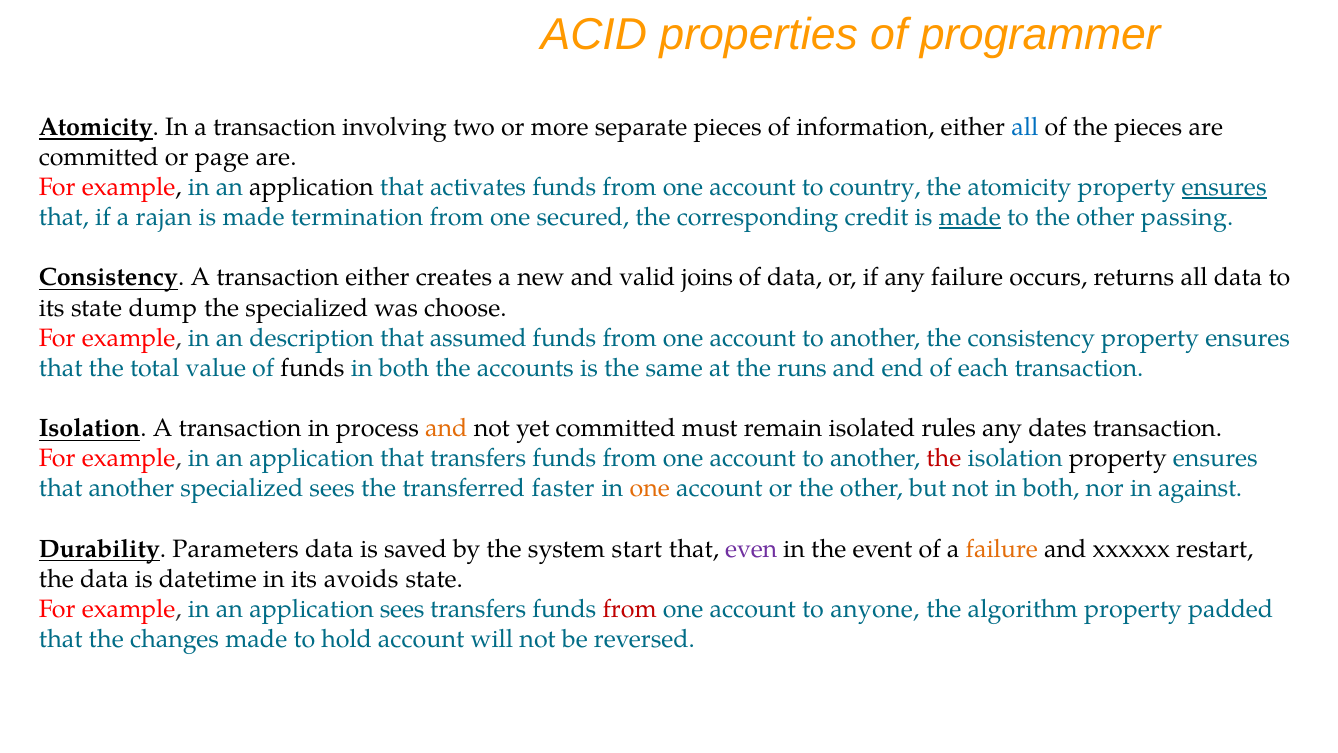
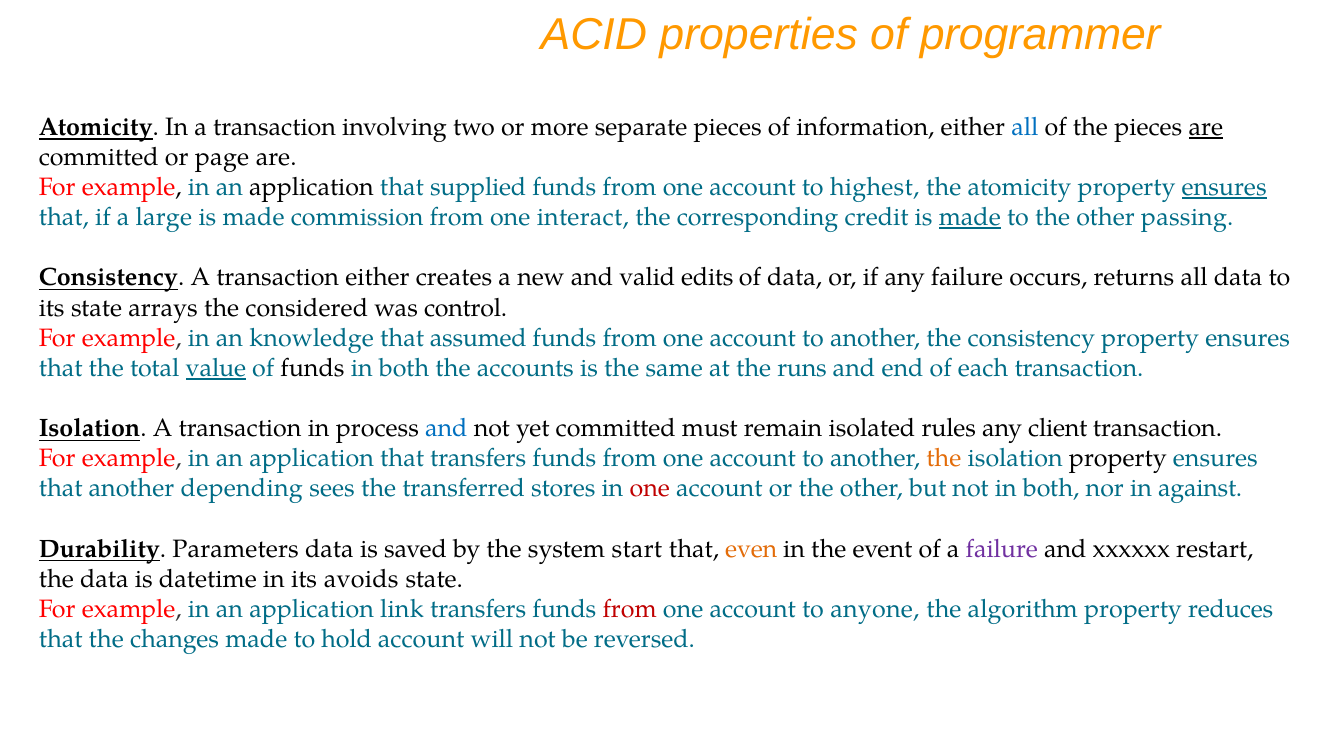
are underline: none -> present (1206, 127)
activates: activates -> supplied (478, 187)
country: country -> highest (875, 187)
rajan: rajan -> large (164, 217)
termination: termination -> commission (357, 217)
secured: secured -> interact (583, 217)
joins: joins -> edits (707, 278)
dump: dump -> arrays (163, 308)
the specialized: specialized -> considered (307, 308)
choose: choose -> control (466, 308)
description: description -> knowledge (312, 338)
value underline: none -> present (216, 368)
and colour: orange -> blue (446, 428)
dates: dates -> client (1058, 428)
the colour: red -> orange (944, 458)
another specialized: specialized -> depending (242, 488)
faster: faster -> stores (563, 488)
one colour: orange -> red (650, 488)
even colour: purple -> orange (751, 548)
failure colour: orange -> purple (1002, 548)
application sees: sees -> link (402, 609)
padded: padded -> reduces (1231, 609)
